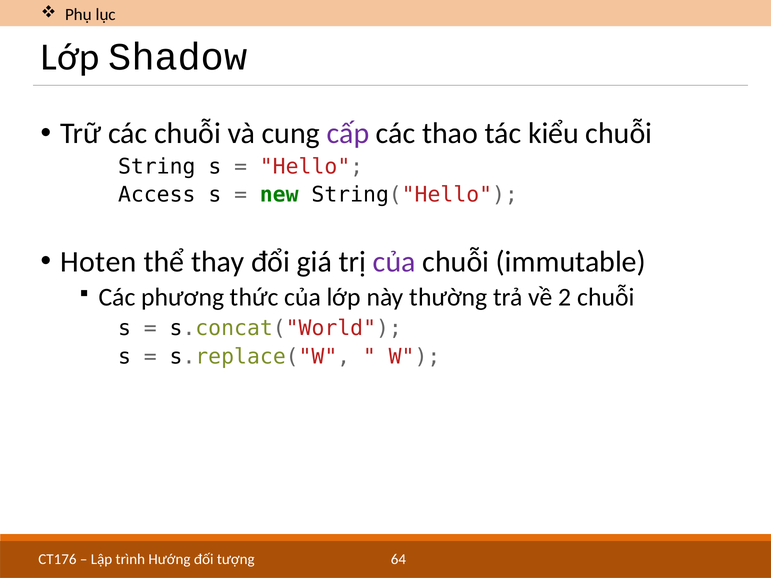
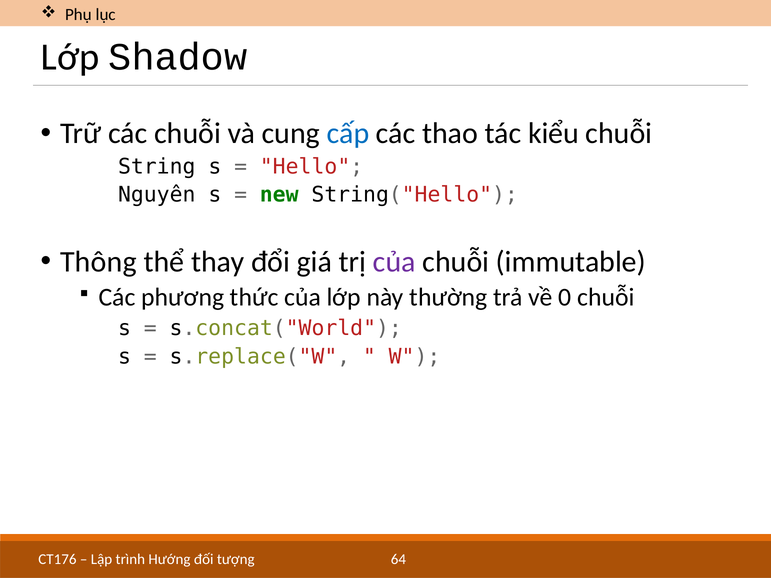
cấp colour: purple -> blue (348, 133)
Access: Access -> Nguyên (157, 195)
Hoten: Hoten -> Thông (99, 262)
2: 2 -> 0 (565, 297)
